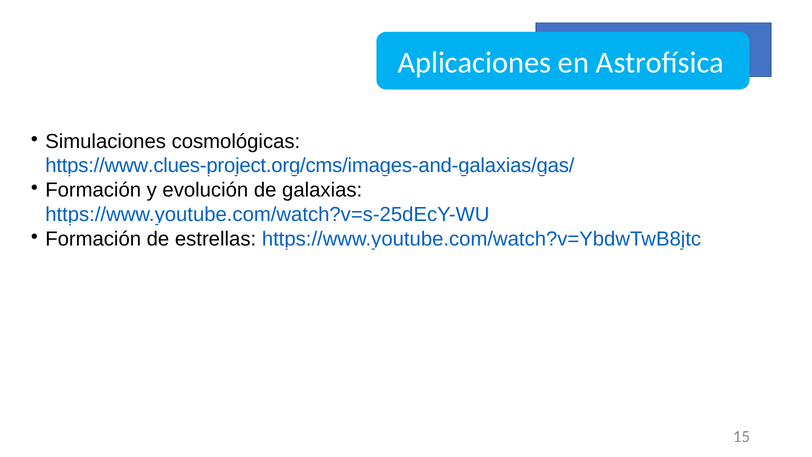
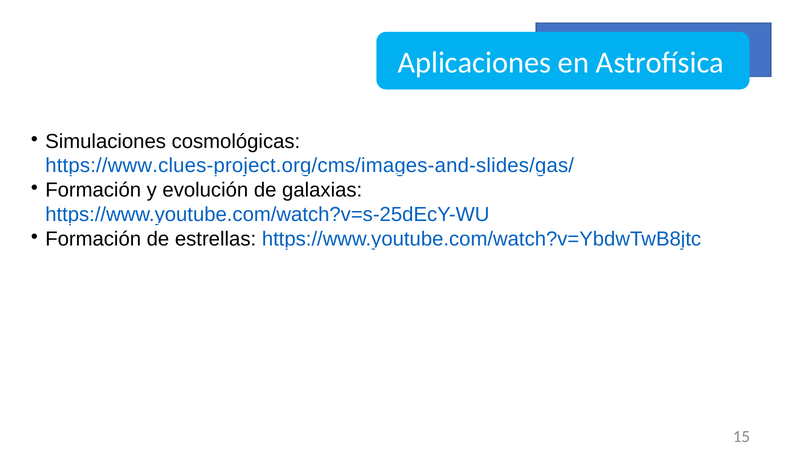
https://www.clues-project.org/cms/images-and-galaxias/gas/: https://www.clues-project.org/cms/images-and-galaxias/gas/ -> https://www.clues-project.org/cms/images-and-slides/gas/ (310, 166)
